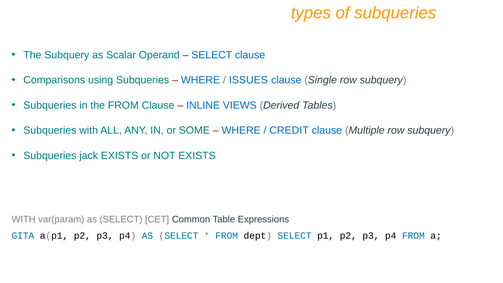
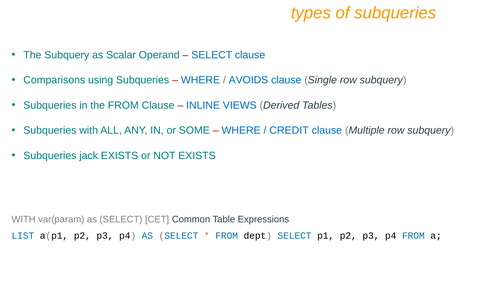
ISSUES: ISSUES -> AVOIDS (248, 80)
GITA: GITA -> LIST (23, 236)
